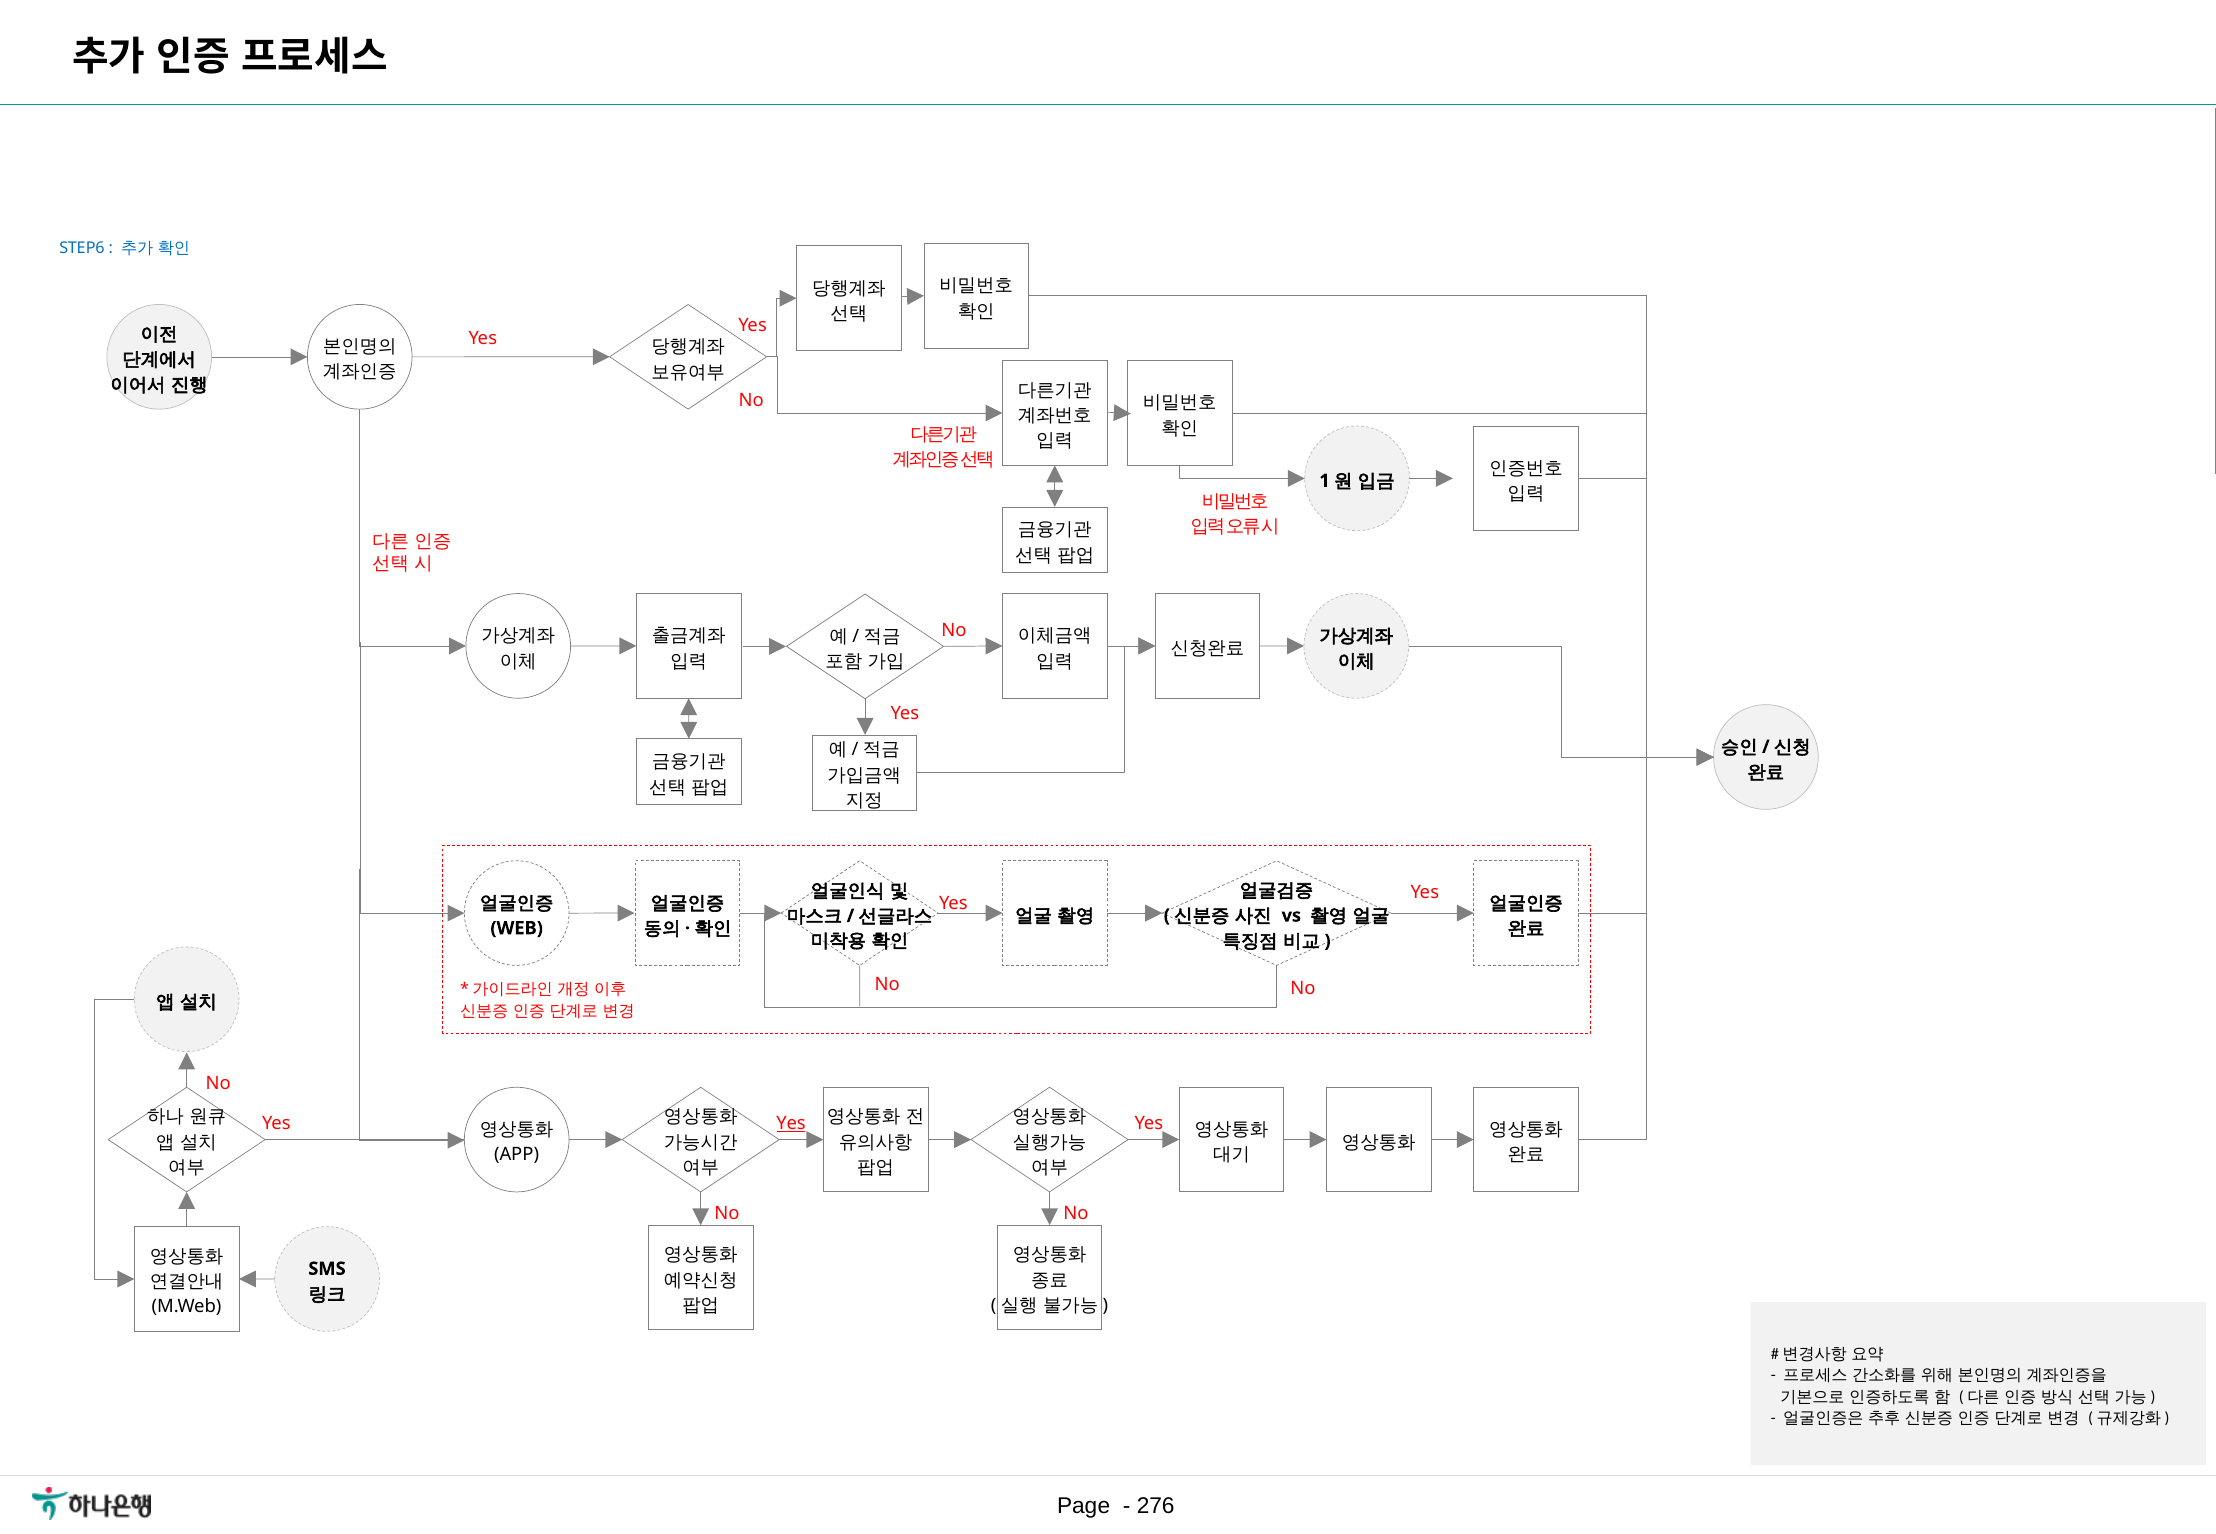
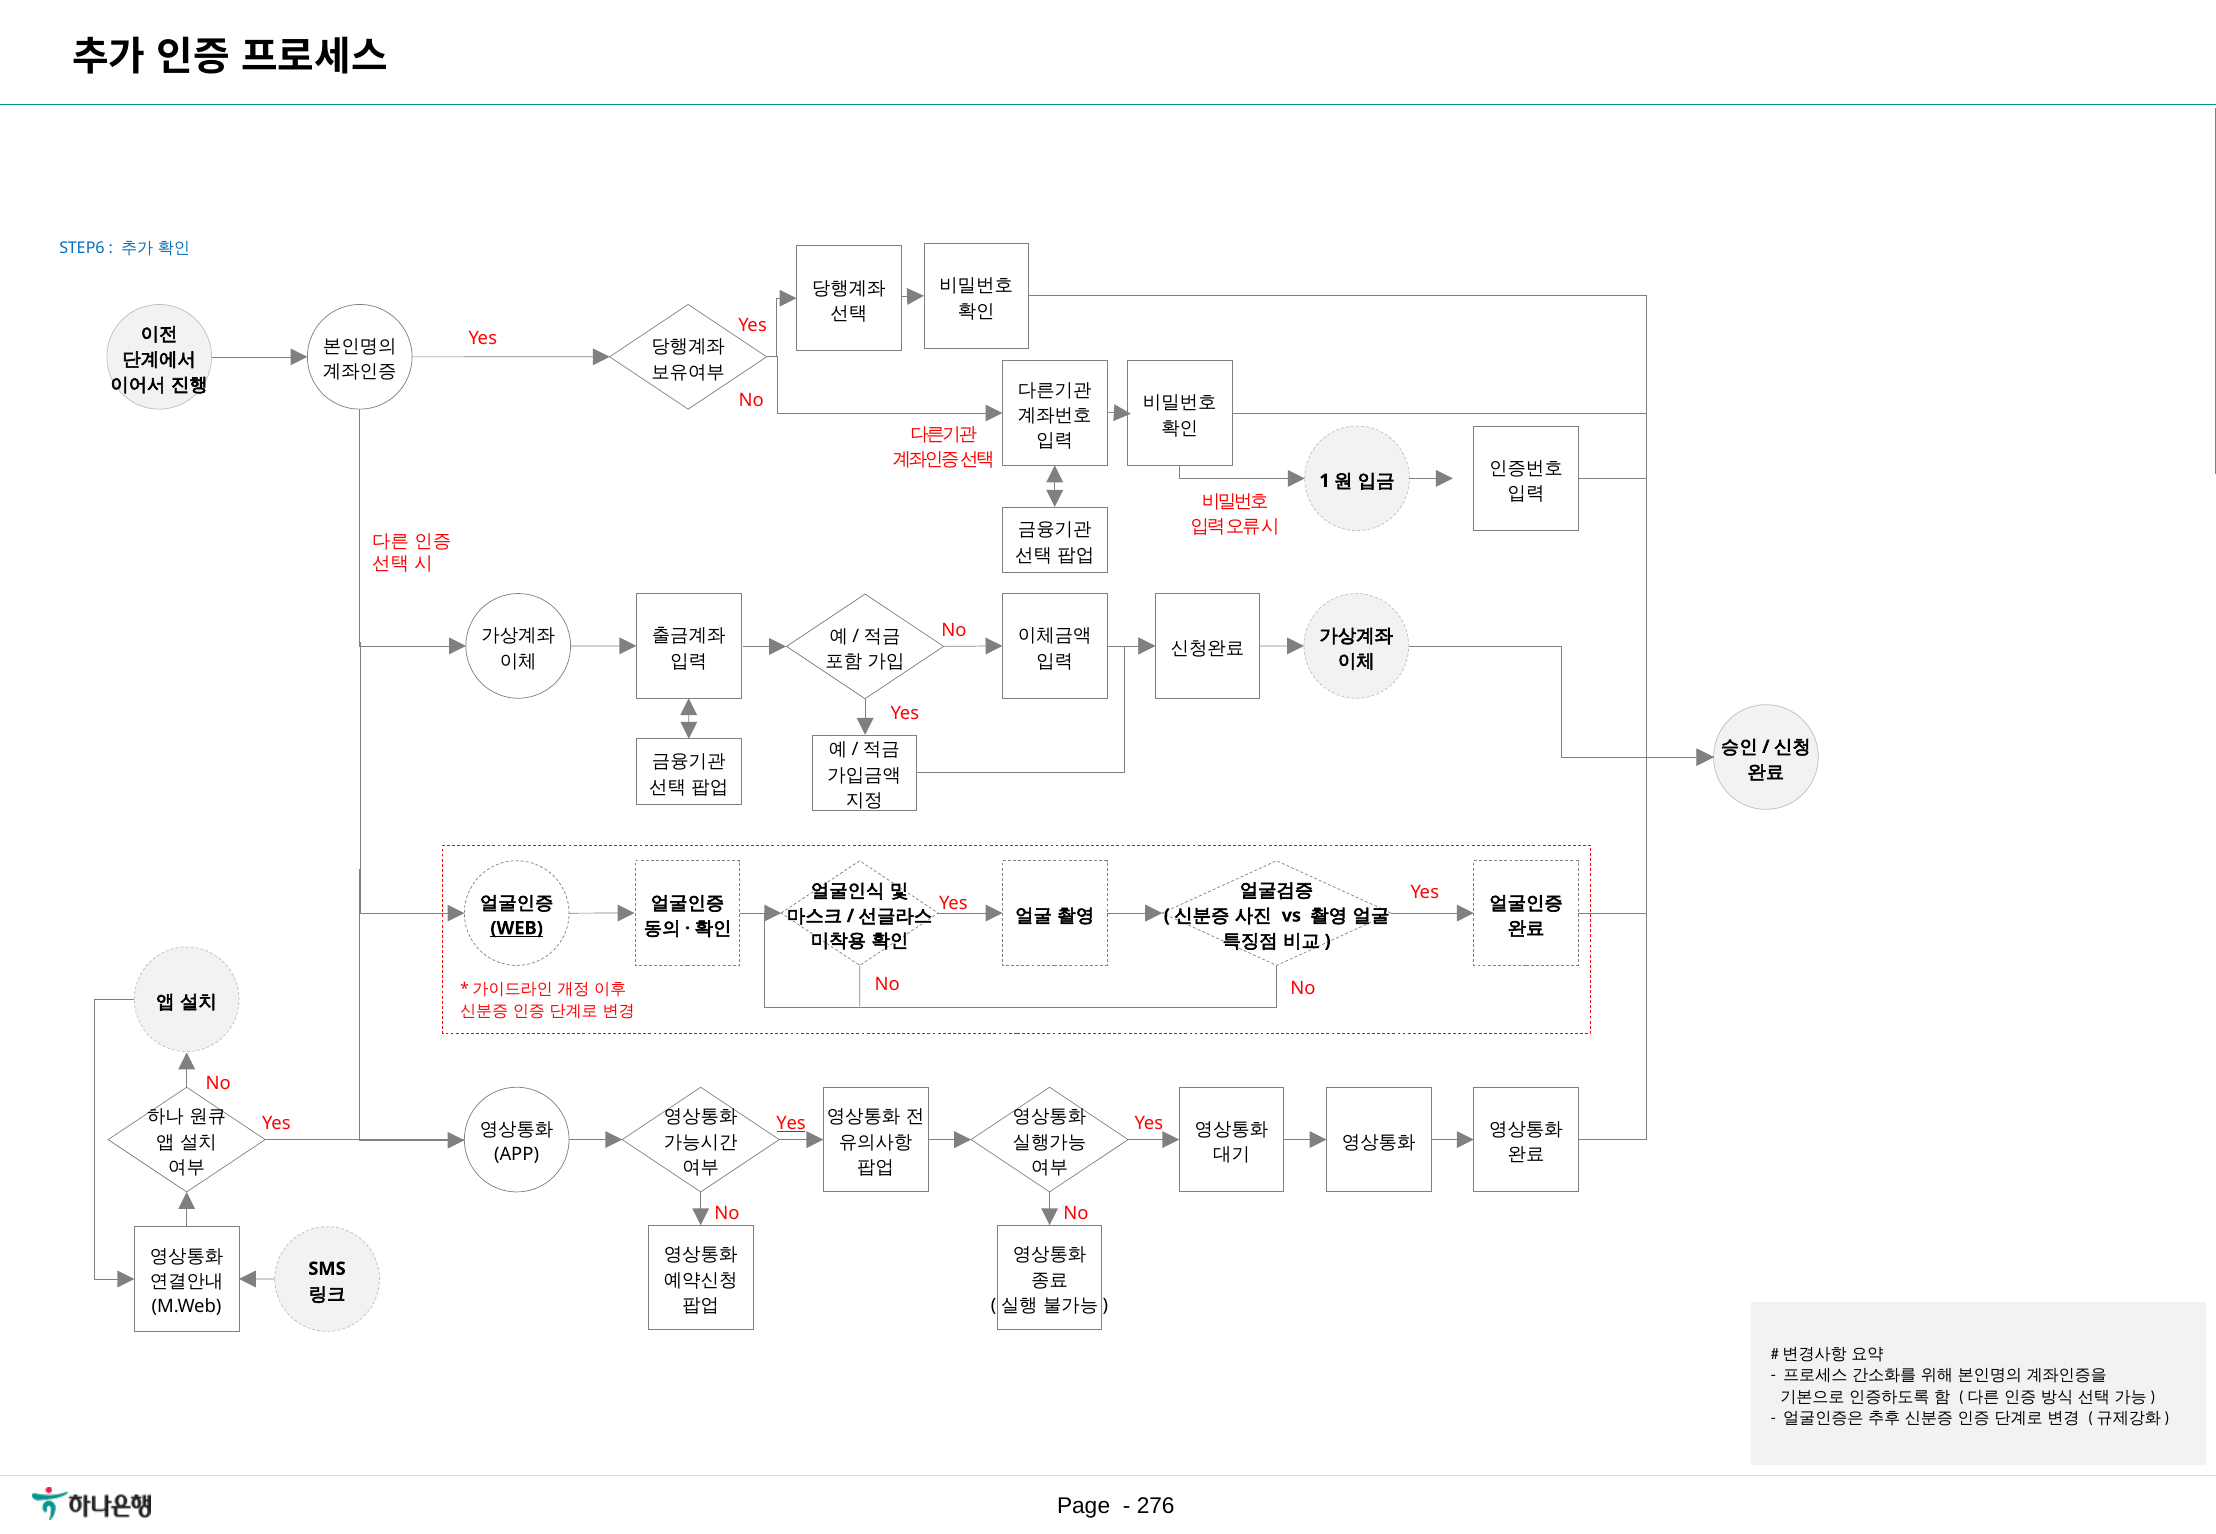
WEB underline: none -> present (517, 928)
